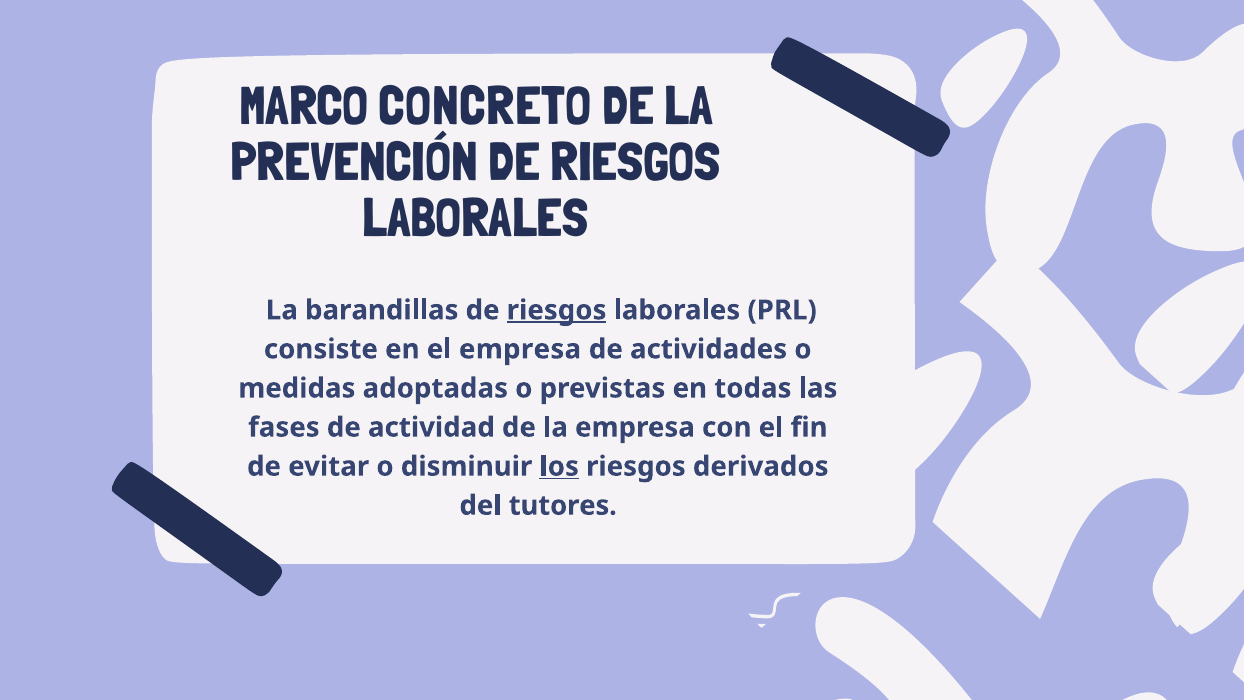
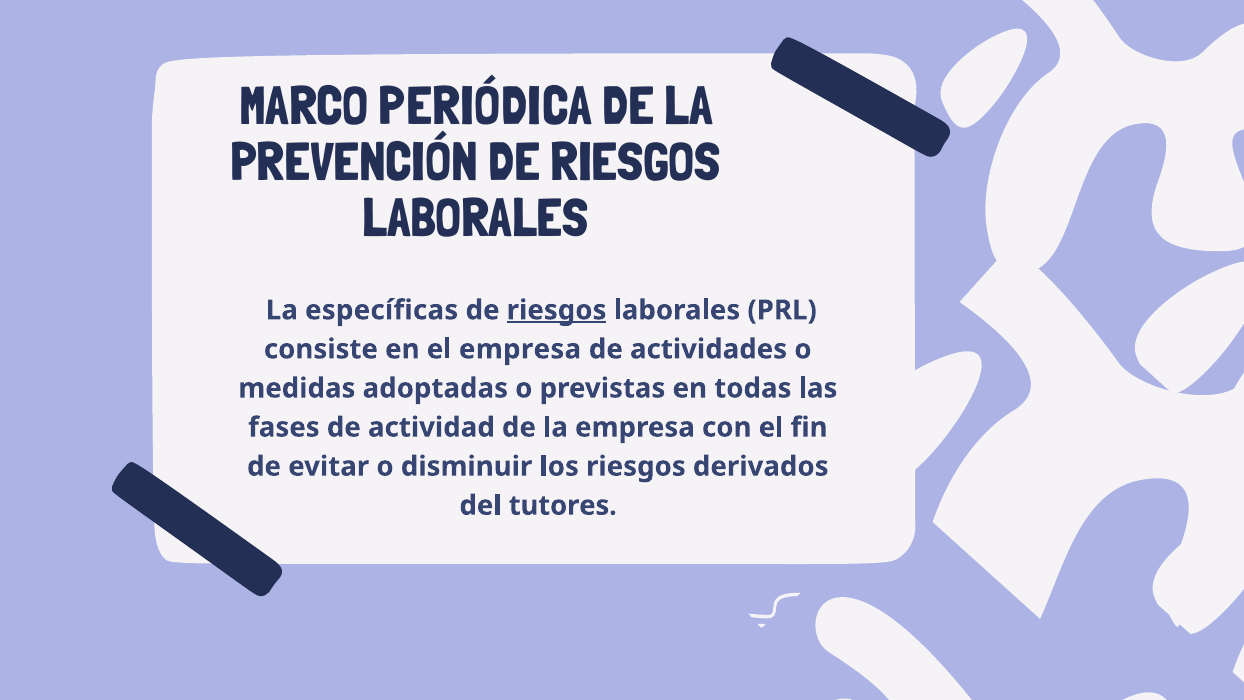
CONCRETO: CONCRETO -> PERIÓDICA (486, 107)
barandillas: barandillas -> específicas (382, 310)
los underline: present -> none (559, 466)
